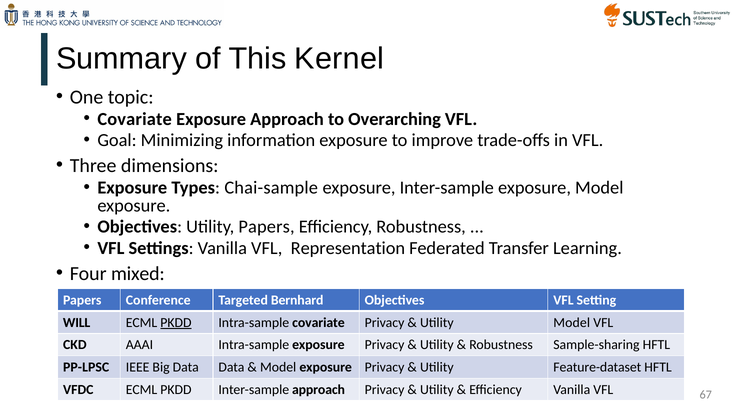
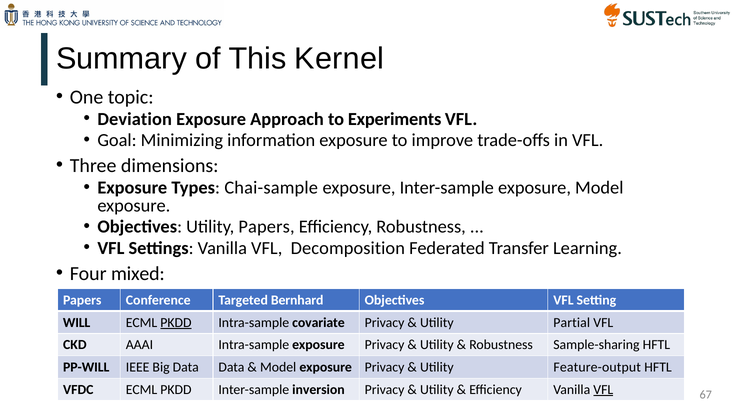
Covariate: Covariate -> Deviation (135, 119)
Overarching: Overarching -> Experiments (395, 119)
Representation: Representation -> Decomposition (348, 248)
Utility Model: Model -> Partial (572, 323)
PP-LPSC: PP-LPSC -> PP-WILL (86, 368)
Feature-dataset: Feature-dataset -> Feature-output (597, 368)
Inter-sample approach: approach -> inversion (318, 390)
VFL underline: none -> present (603, 390)
